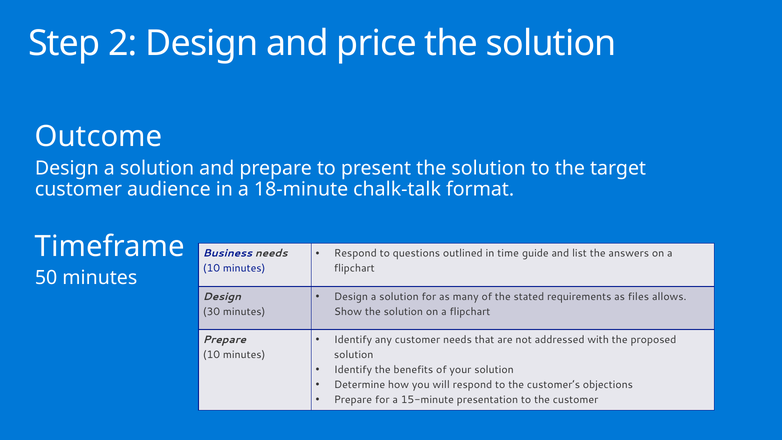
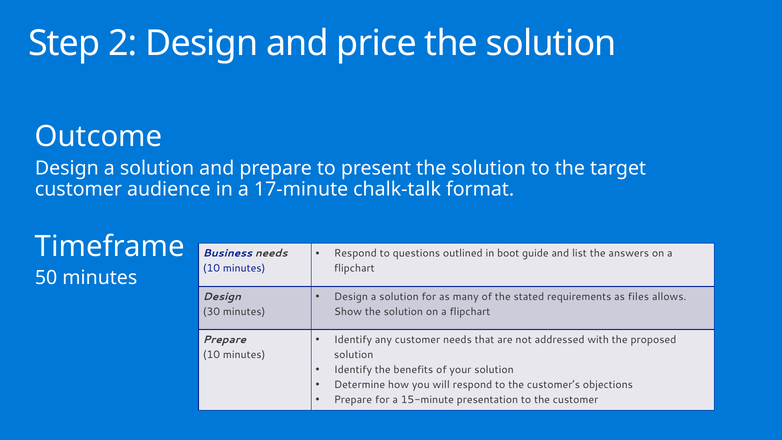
18-minute: 18-minute -> 17-minute (301, 189)
time: time -> boot (508, 253)
